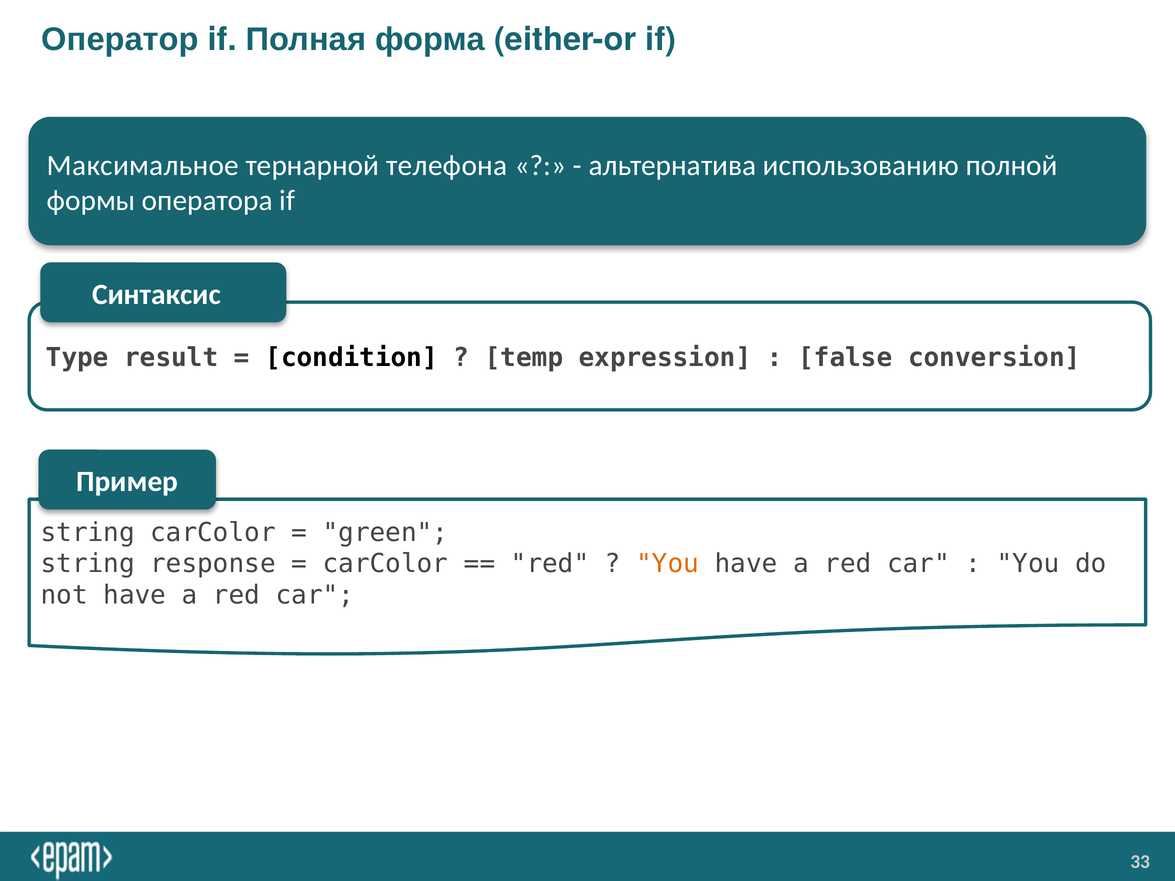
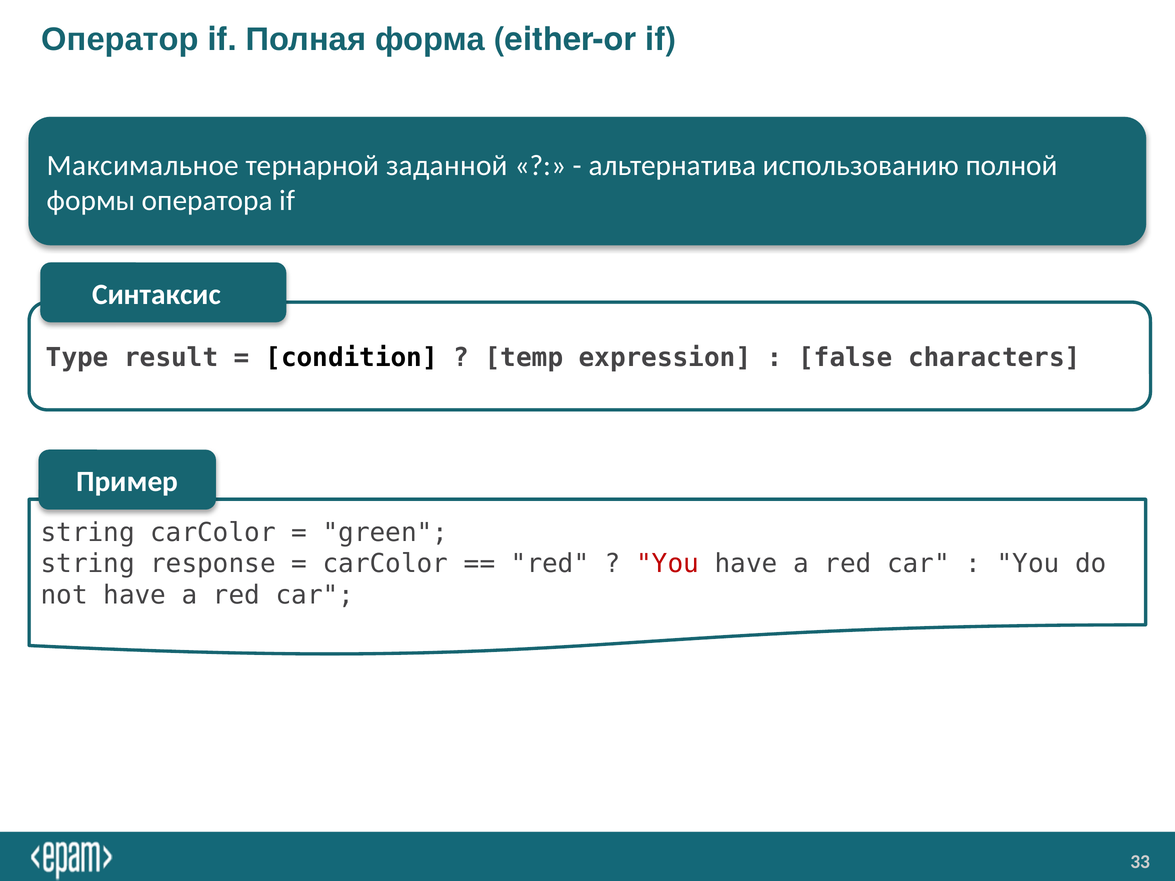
телефона: телефона -> заданной (447, 165)
conversion: conversion -> characters (994, 358)
You colour: orange -> red (668, 564)
